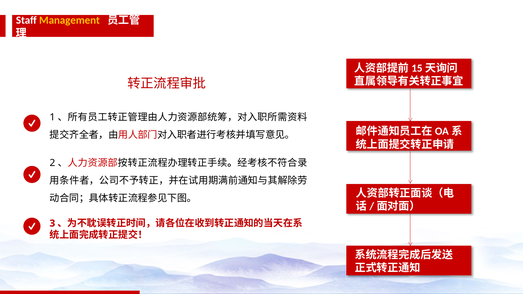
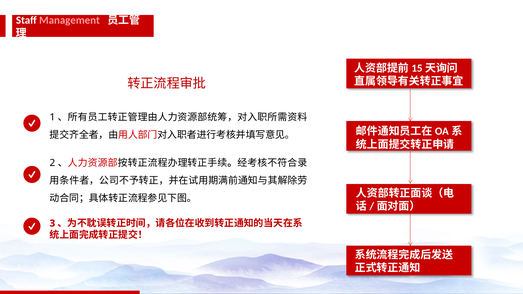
Management colour: yellow -> pink (69, 20)
